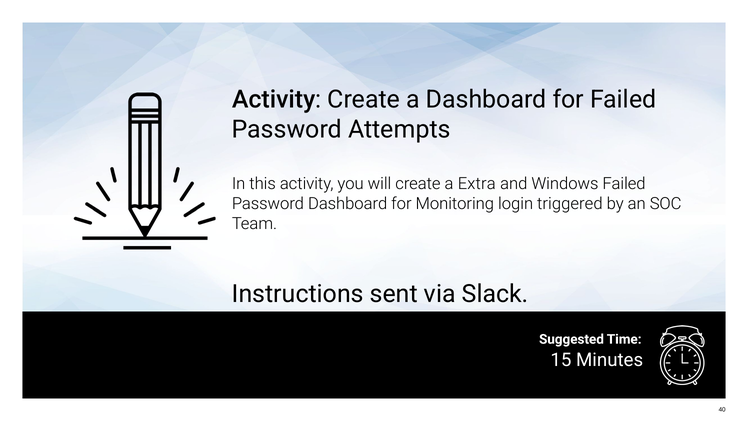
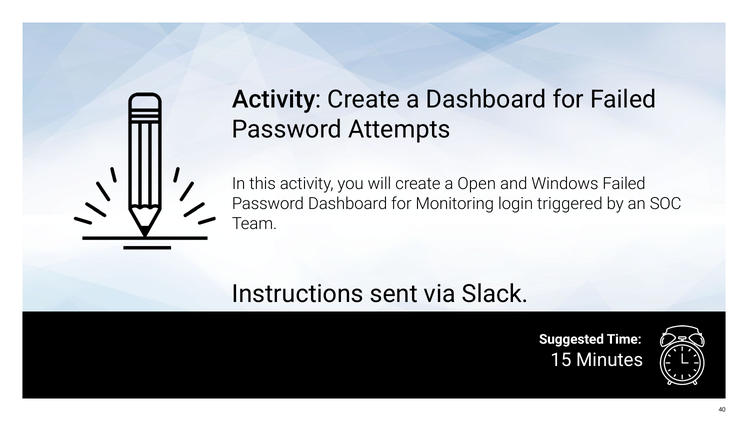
Extra: Extra -> Open (477, 184)
